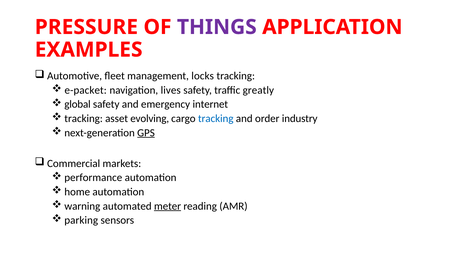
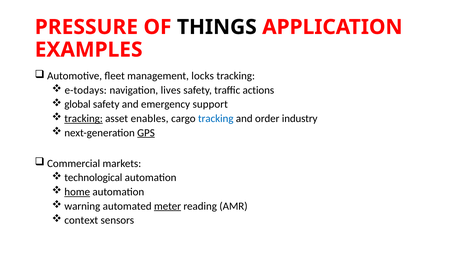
THINGS colour: purple -> black (217, 27)
e-packet: e-packet -> e-todays (86, 90)
greatly: greatly -> actions (258, 90)
internet: internet -> support (210, 104)
tracking underline: none -> present (84, 118)
evolving: evolving -> enables (150, 118)
performance: performance -> technological (93, 177)
home underline: none -> present (77, 192)
parking: parking -> context (81, 220)
